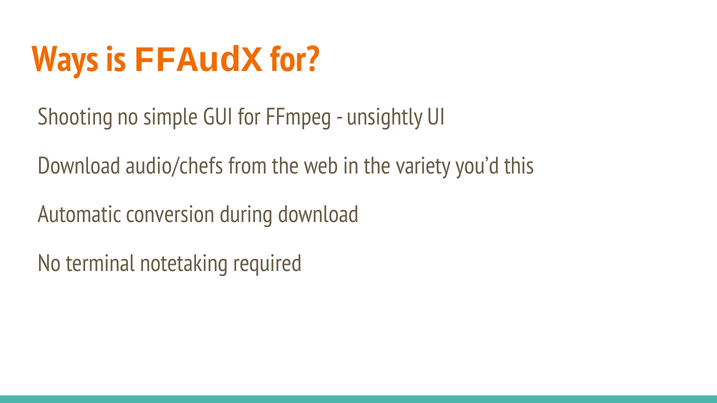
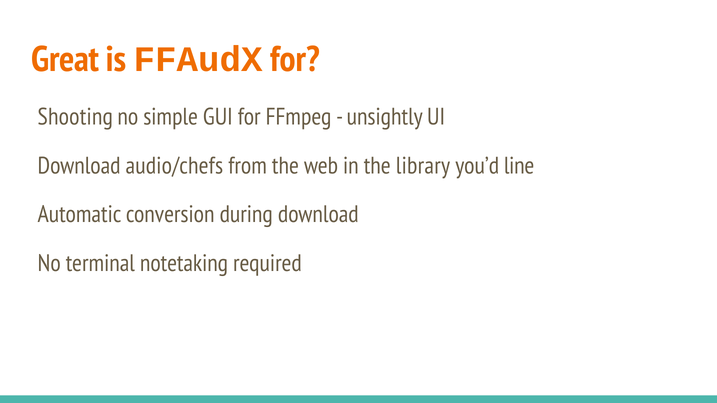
Ways: Ways -> Great (65, 60)
variety: variety -> library (423, 166)
this: this -> line (519, 166)
